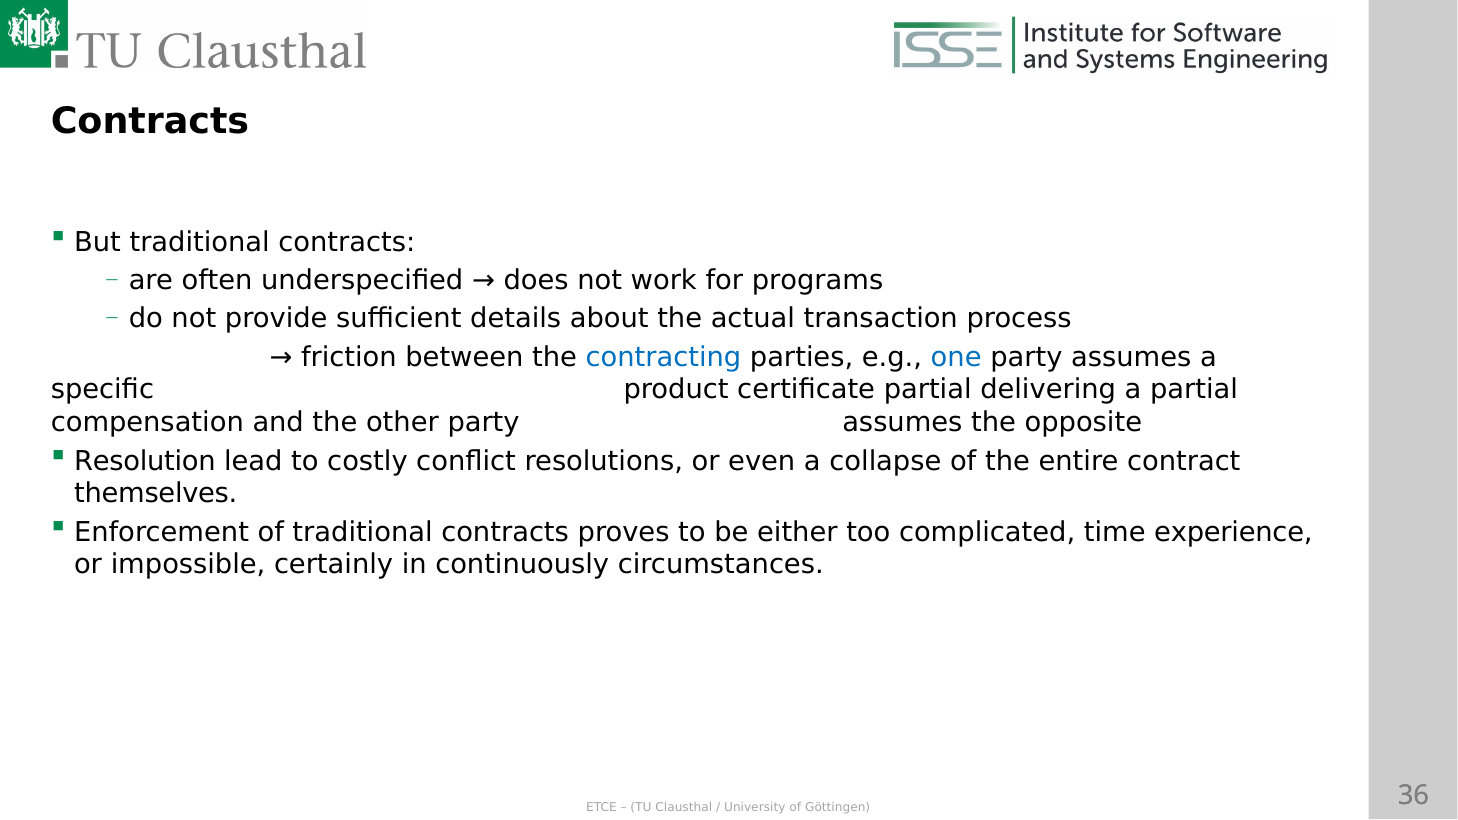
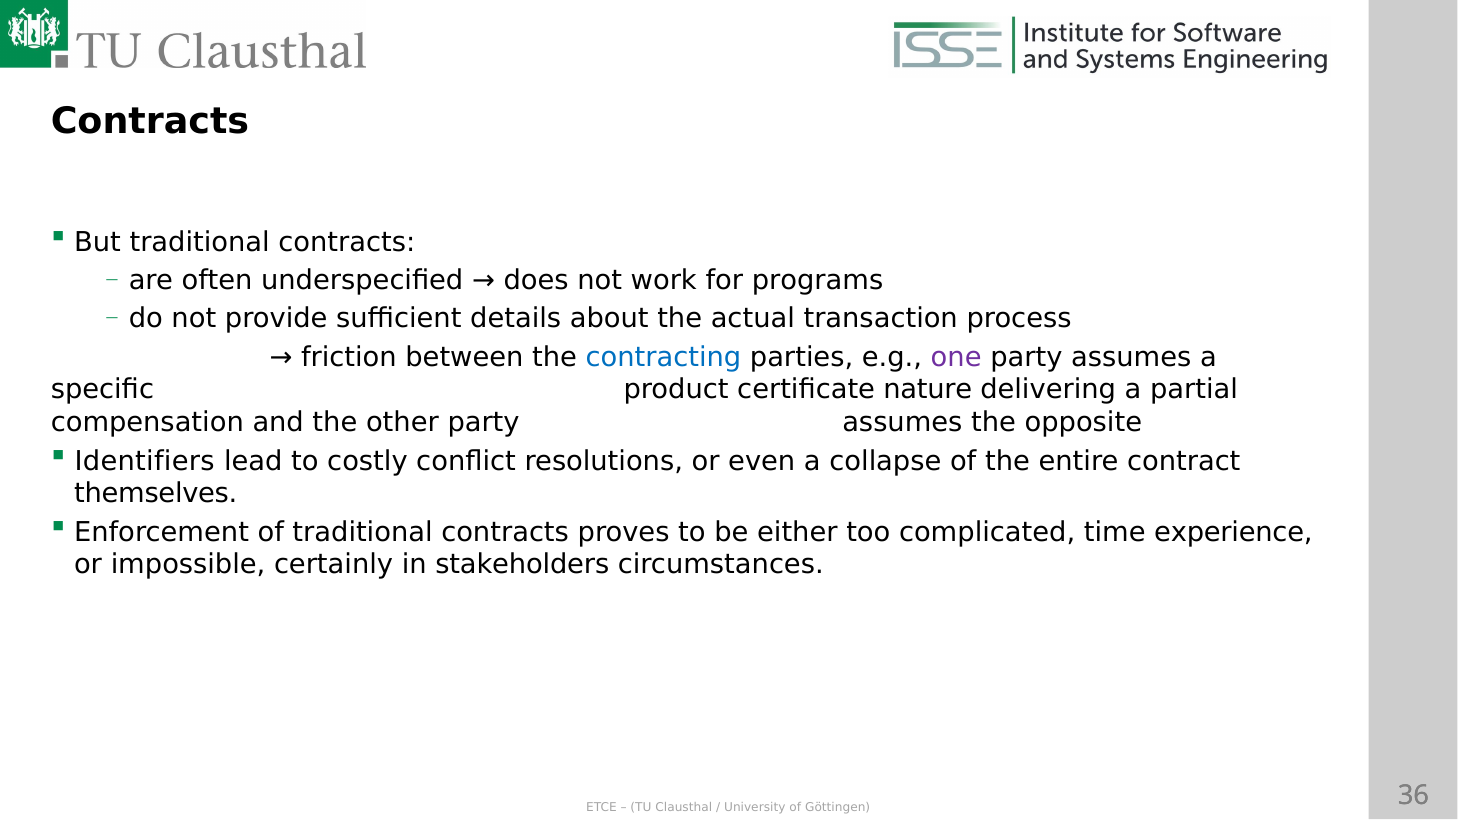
one colour: blue -> purple (956, 357)
certificate partial: partial -> nature (928, 390)
Resolution: Resolution -> Identifiers (145, 461)
continuously: continuously -> stakeholders (522, 565)
